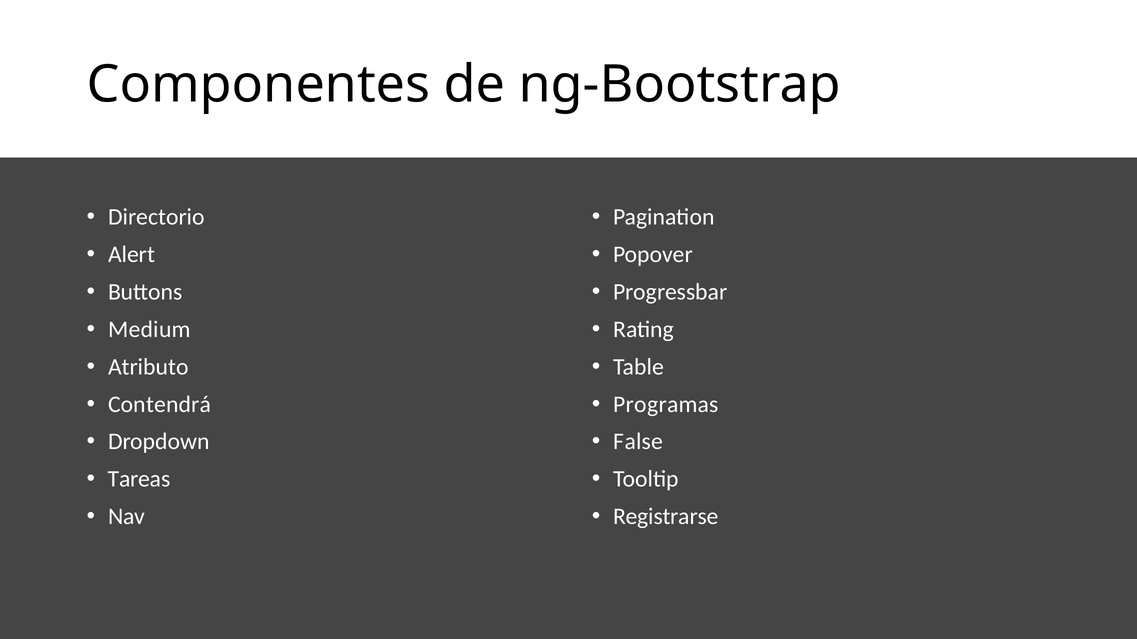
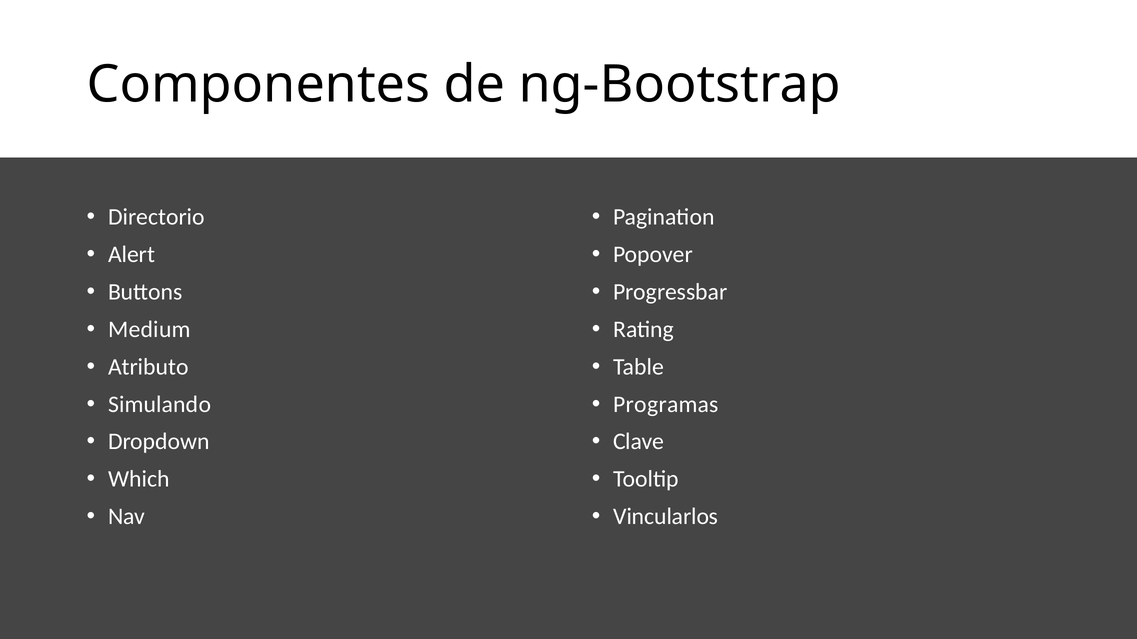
Contendrá: Contendrá -> Simulando (160, 405)
False: False -> Clave (639, 442)
Tareas: Tareas -> Which (139, 479)
Registrarse: Registrarse -> Vincularlos (666, 517)
